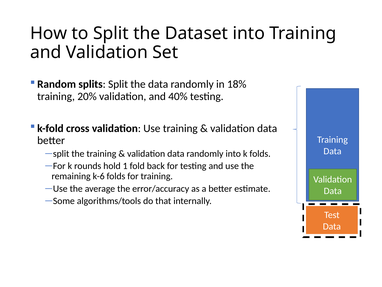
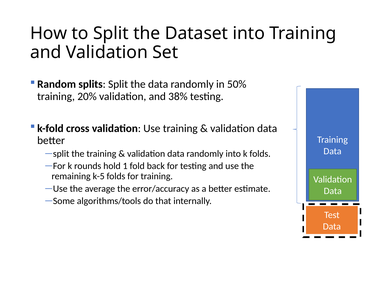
18%: 18% -> 50% (237, 84)
40%: 40% -> 38% (178, 96)
k-6: k-6 -> k-5 (99, 176)
